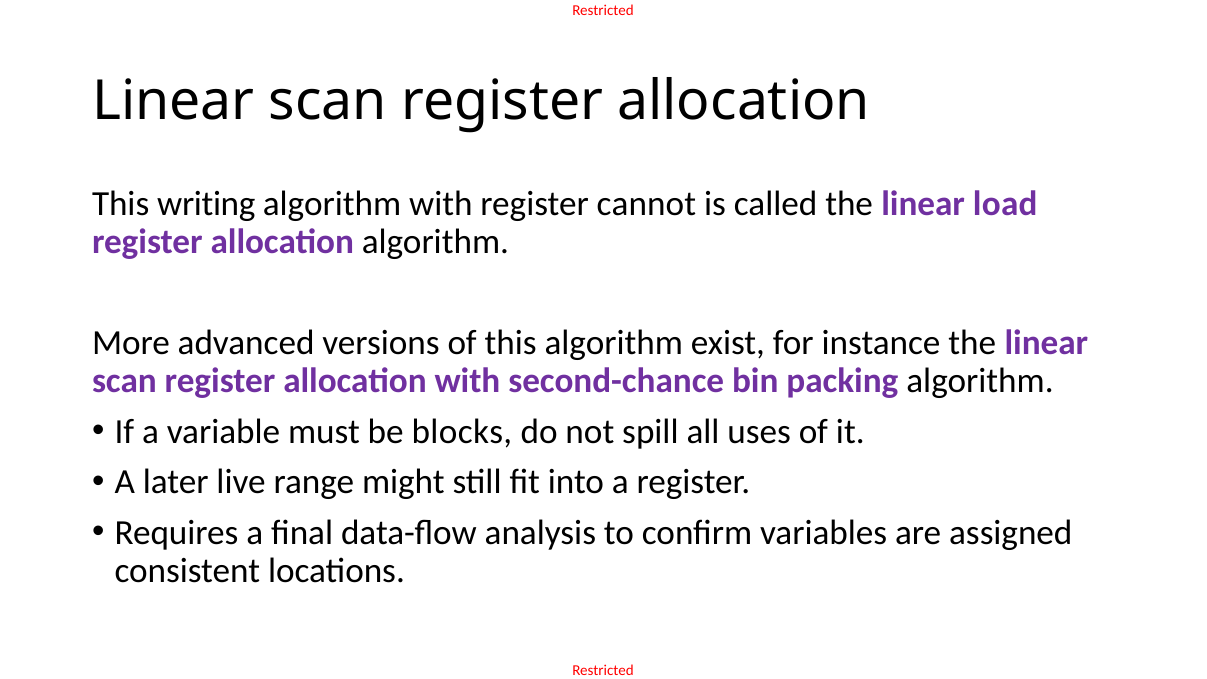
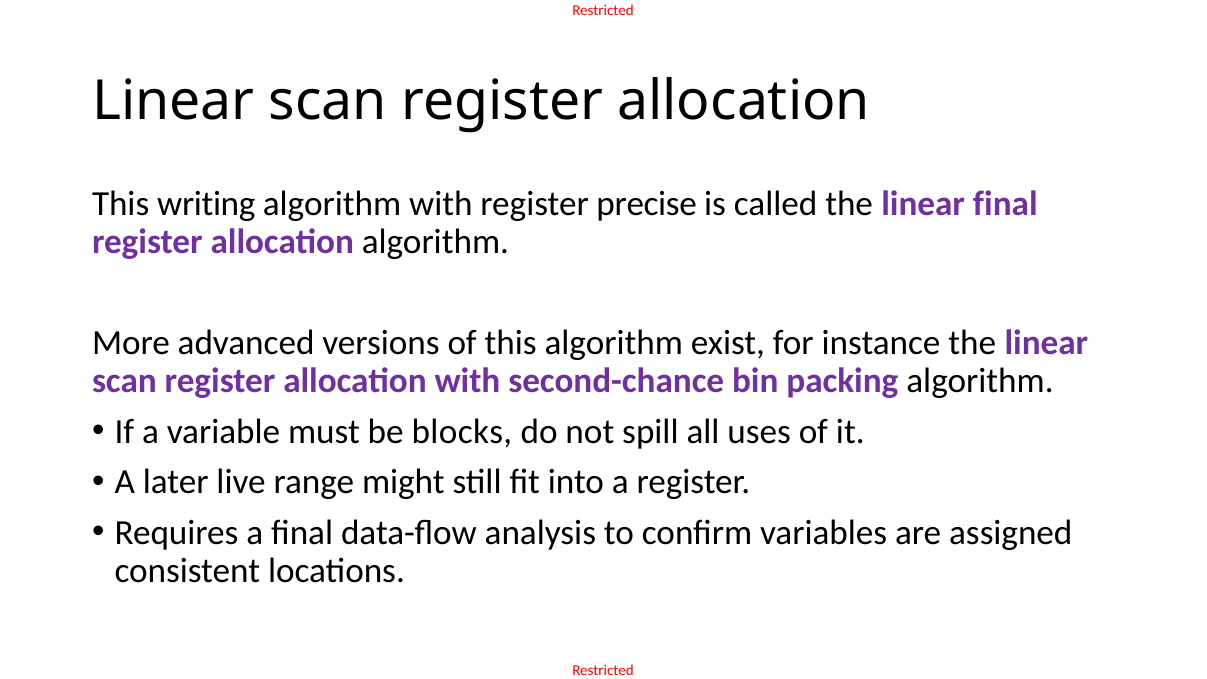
cannot: cannot -> precise (647, 204)
linear load: load -> final (1005, 204)
